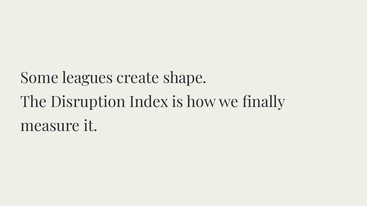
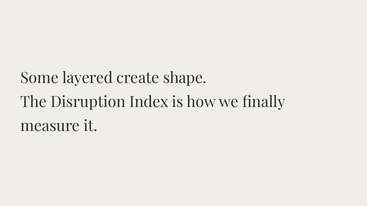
leagues: leagues -> layered (88, 78)
